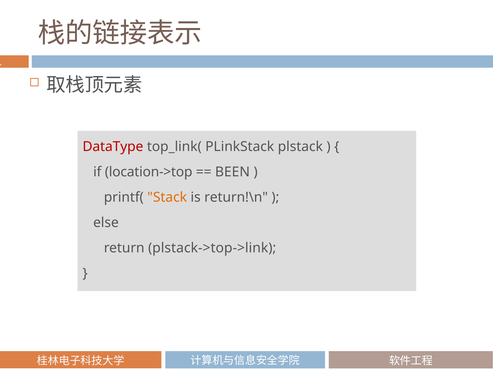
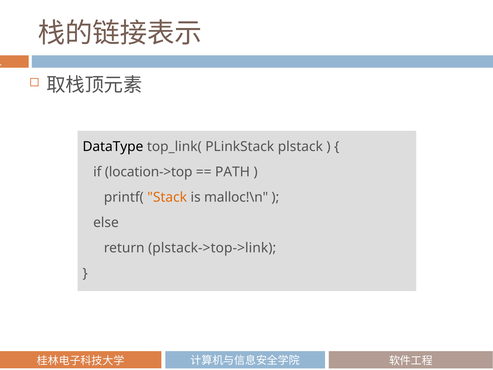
DataType colour: red -> black (113, 146)
BEEN: BEEN -> PATH (232, 172)
return!\n: return!\n -> malloc!\n (236, 197)
